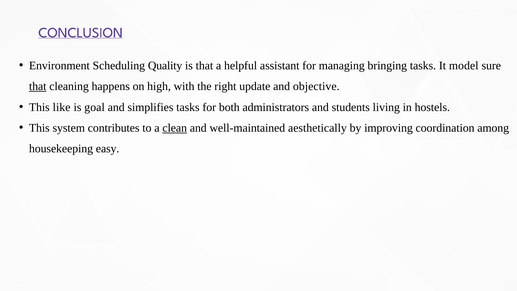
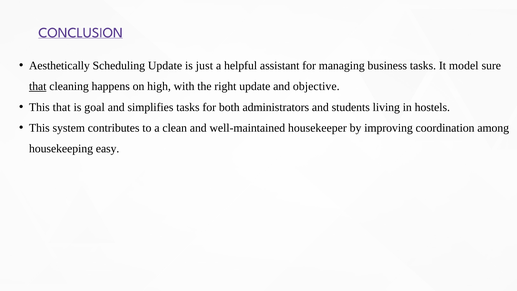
Environment: Environment -> Aesthetically (59, 66)
Scheduling Quality: Quality -> Update (165, 66)
is that: that -> just (204, 66)
bringing: bringing -> business (387, 66)
This like: like -> that (62, 107)
clean underline: present -> none (175, 128)
aesthetically: aesthetically -> housekeeper (317, 128)
